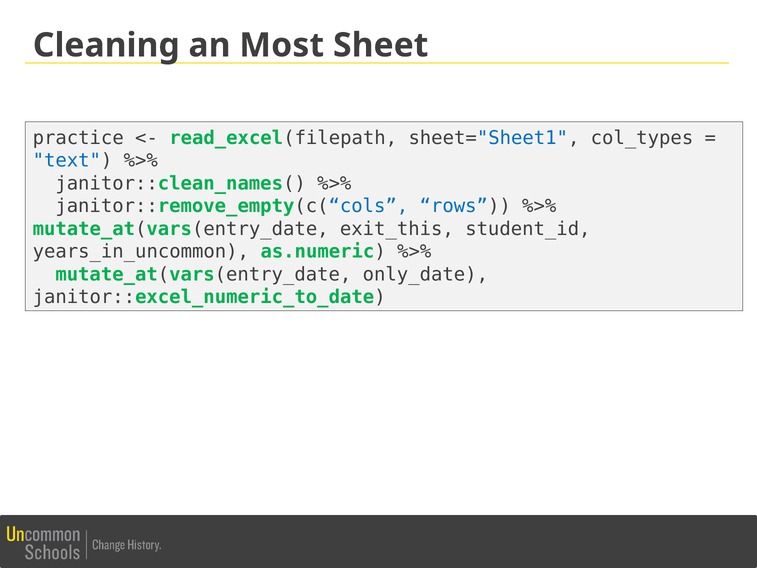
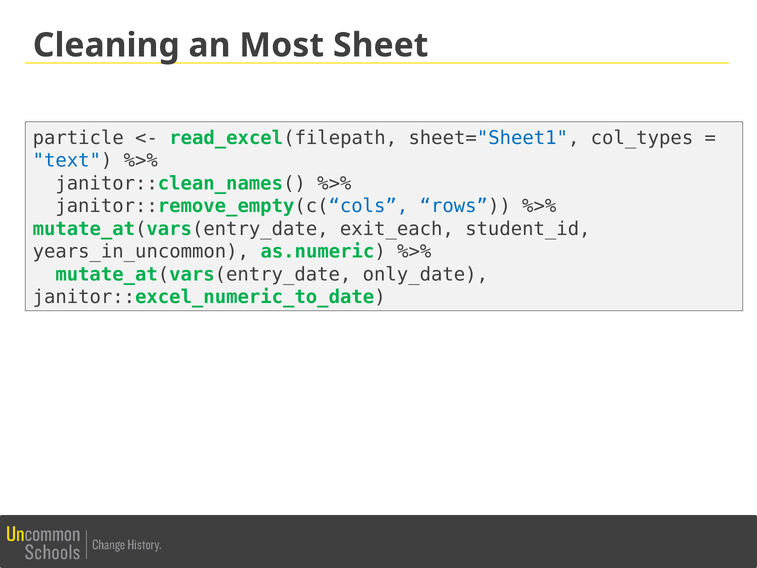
practice: practice -> particle (78, 138)
exit_this: exit_this -> exit_each (397, 229)
